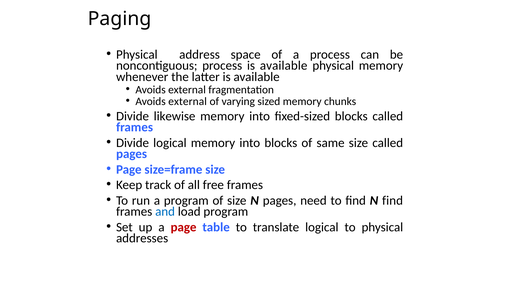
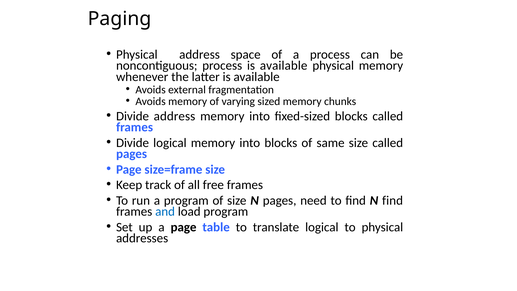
external: external -> memory (188, 101)
Divide likewise: likewise -> address (174, 116)
page colour: red -> black (184, 227)
